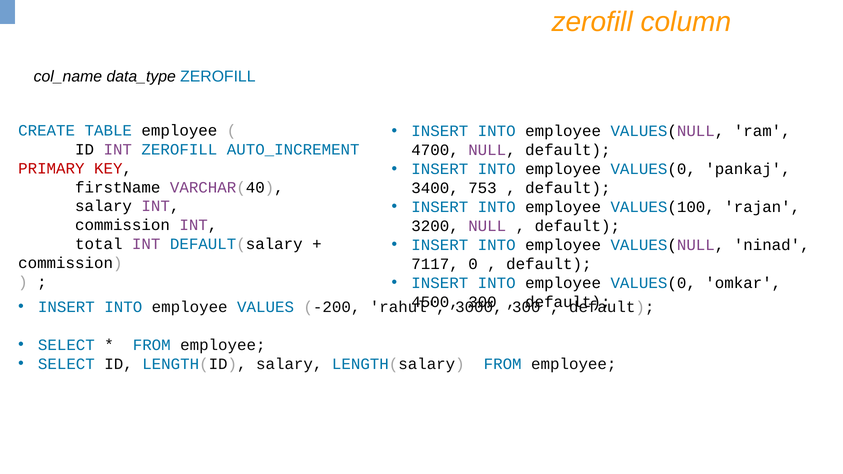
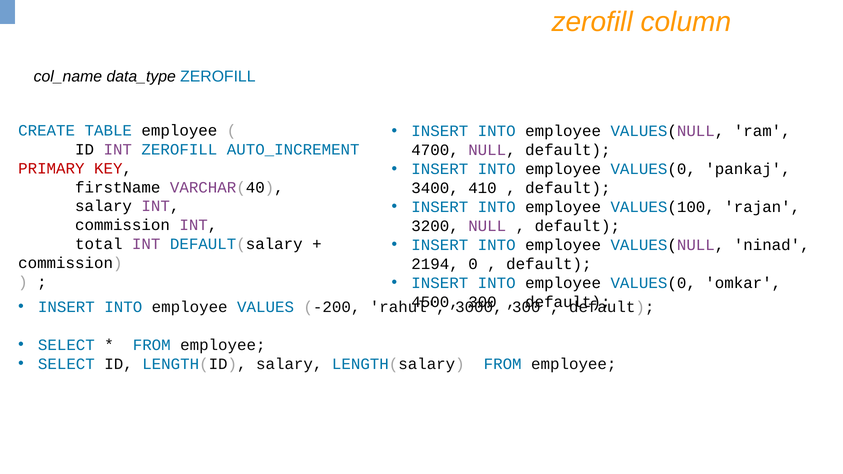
753: 753 -> 410 (482, 188)
7117: 7117 -> 2194 (435, 264)
